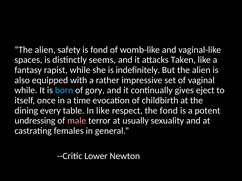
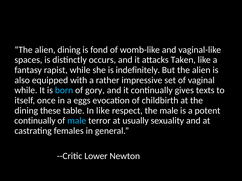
alien safety: safety -> dining (69, 50)
seems: seems -> occurs (102, 60)
eject: eject -> texts (205, 91)
time: time -> eggs (82, 101)
every: every -> these (50, 111)
the fond: fond -> male (169, 111)
undressing: undressing -> continually (35, 121)
male colour: pink -> light blue (77, 121)
